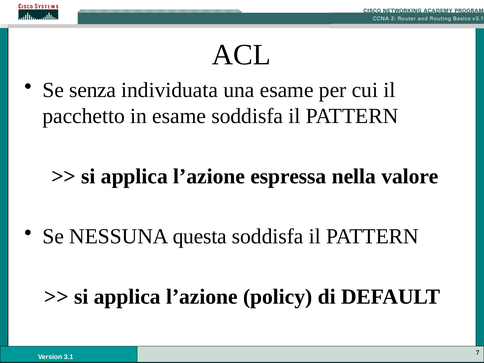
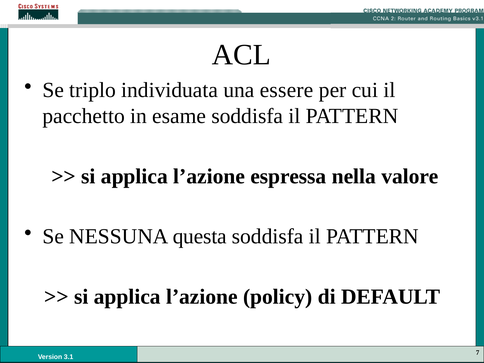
senza: senza -> triplo (93, 90)
una esame: esame -> essere (287, 90)
